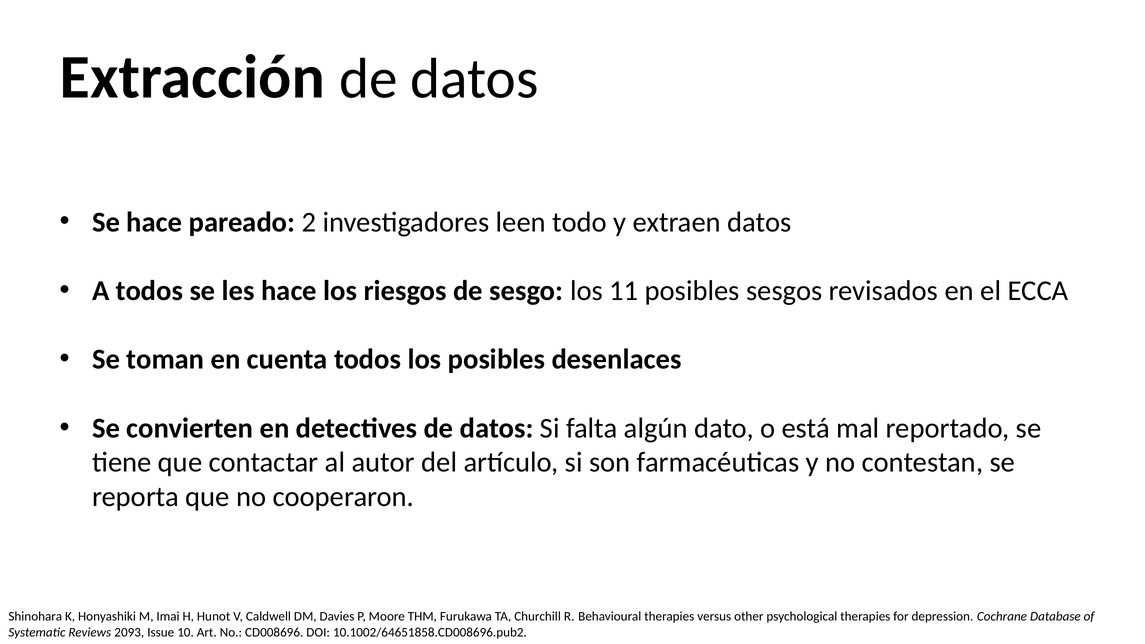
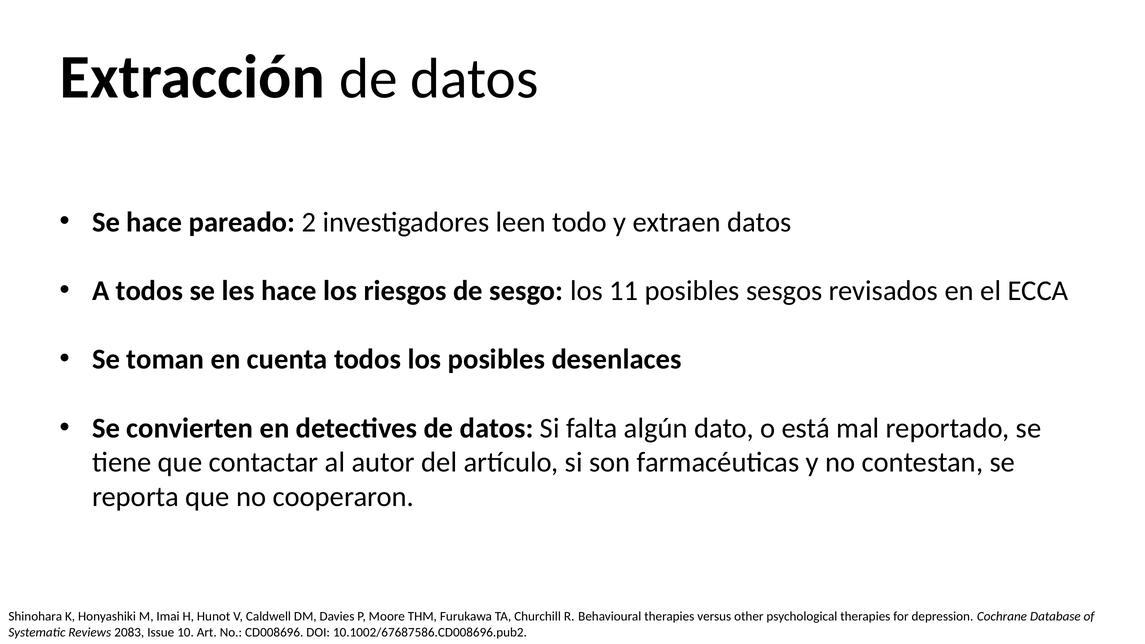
2093: 2093 -> 2083 (129, 632)
10.1002/64651858.CD008696.pub2: 10.1002/64651858.CD008696.pub2 -> 10.1002/67687586.CD008696.pub2 (430, 632)
